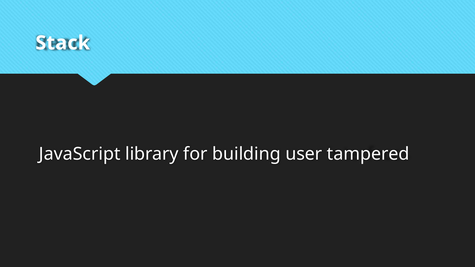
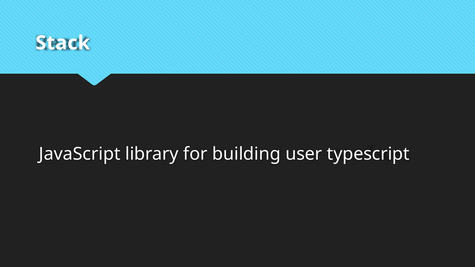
tampered: tampered -> typescript (368, 154)
